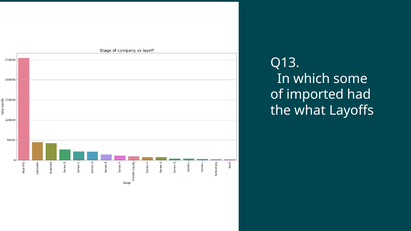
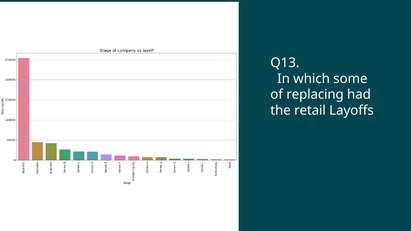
imported: imported -> replacing (315, 95)
what: what -> retail (310, 111)
